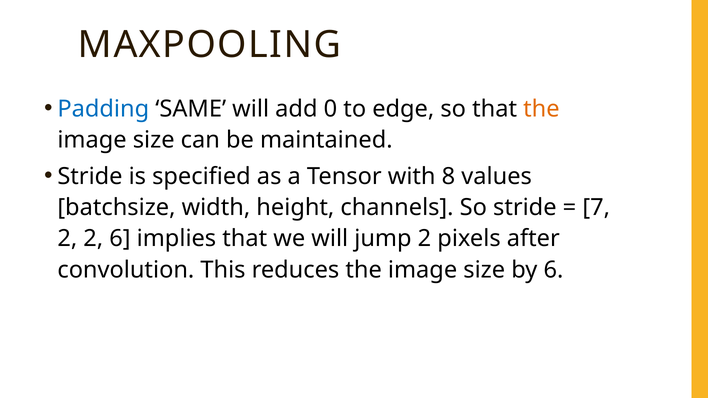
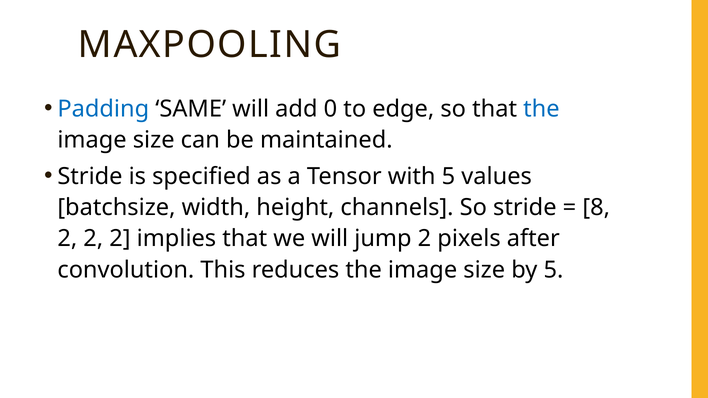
the colour: orange -> blue (541, 109)
with 8: 8 -> 5 (448, 176)
7: 7 -> 8 (596, 208)
2 2 6: 6 -> 2 (120, 239)
by 6: 6 -> 5 (553, 270)
